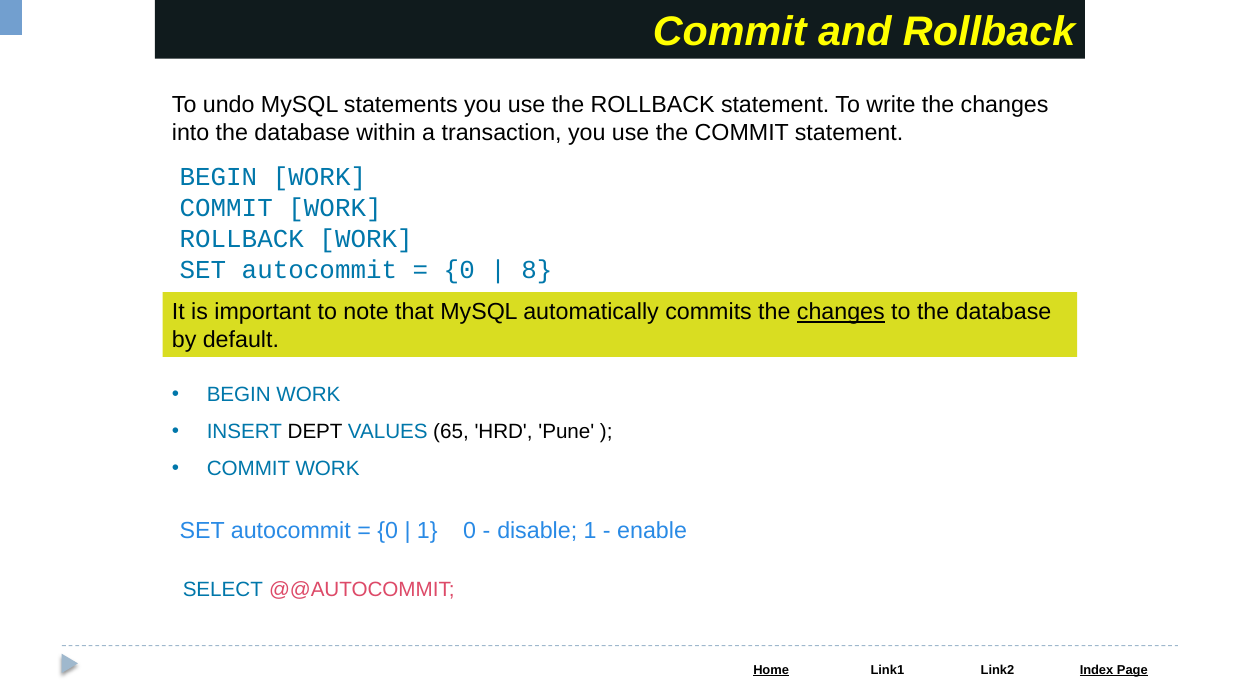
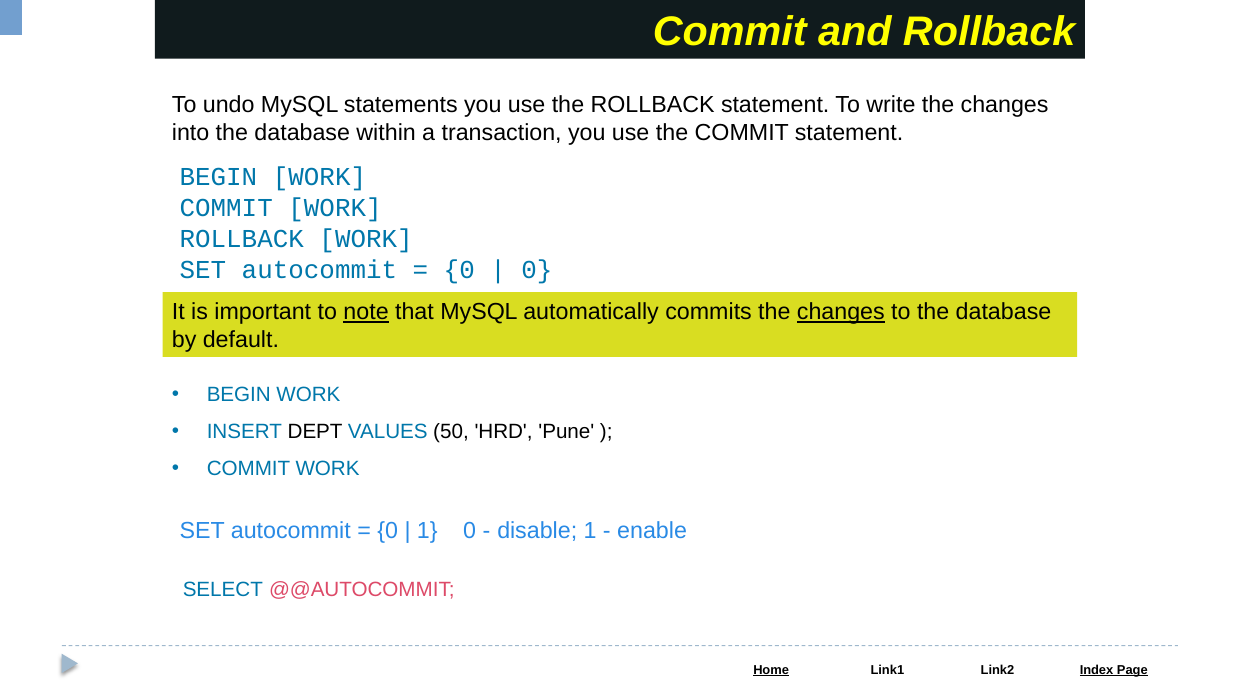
8: 8 -> 0 (537, 270)
note underline: none -> present (366, 312)
65: 65 -> 50 (451, 432)
